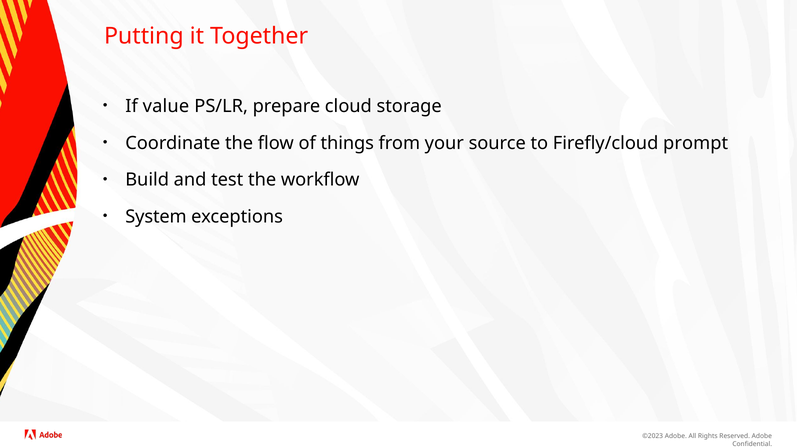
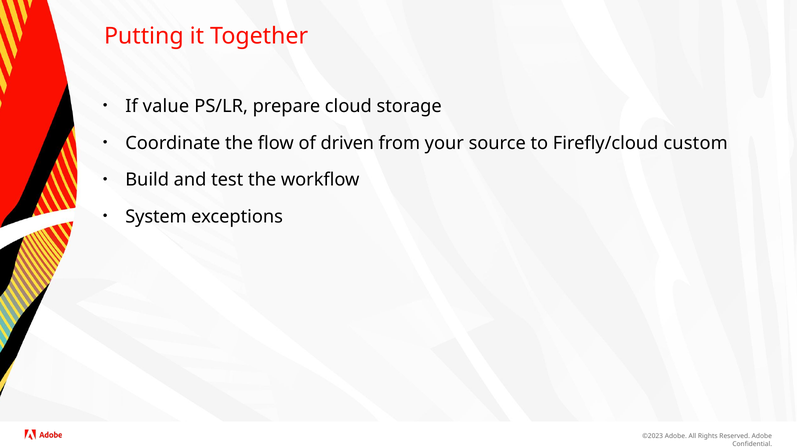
things: things -> driven (347, 143)
prompt: prompt -> custom (696, 143)
